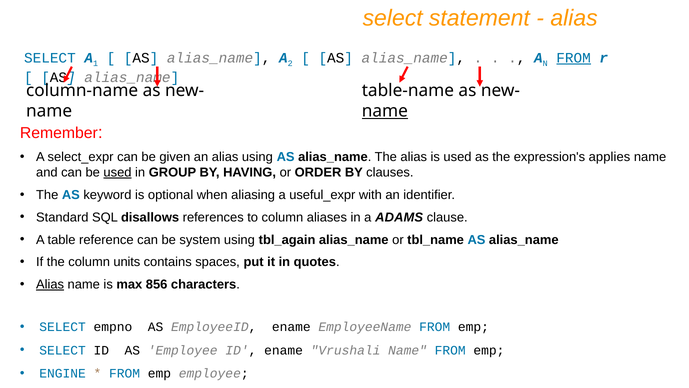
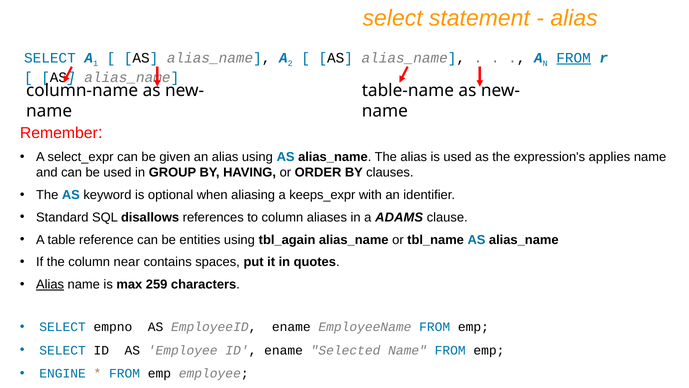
name underline: present -> none (385, 111)
used underline: present -> none (117, 172)
useful_expr: useful_expr -> keeps_expr (322, 195)
system: system -> entities (200, 239)
units: units -> near (127, 262)
856: 856 -> 259 (157, 284)
Vrushali: Vrushali -> Selected (346, 350)
